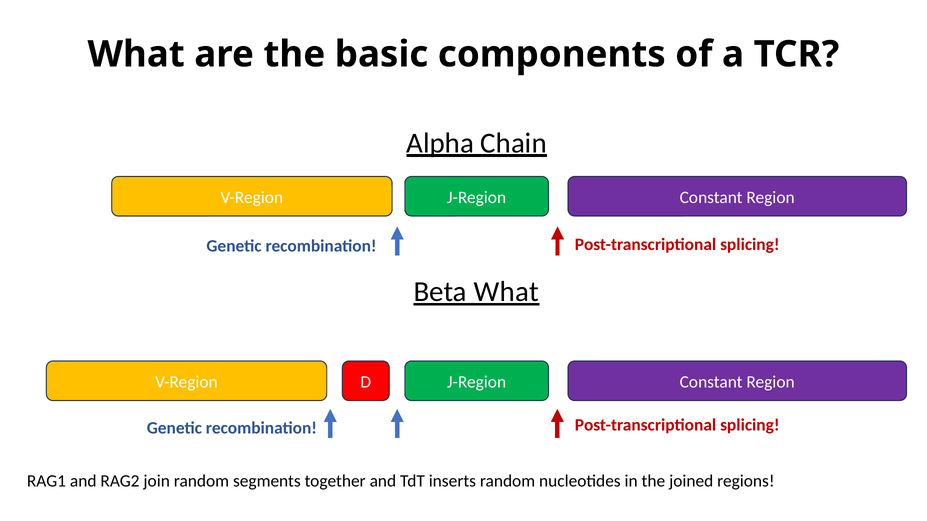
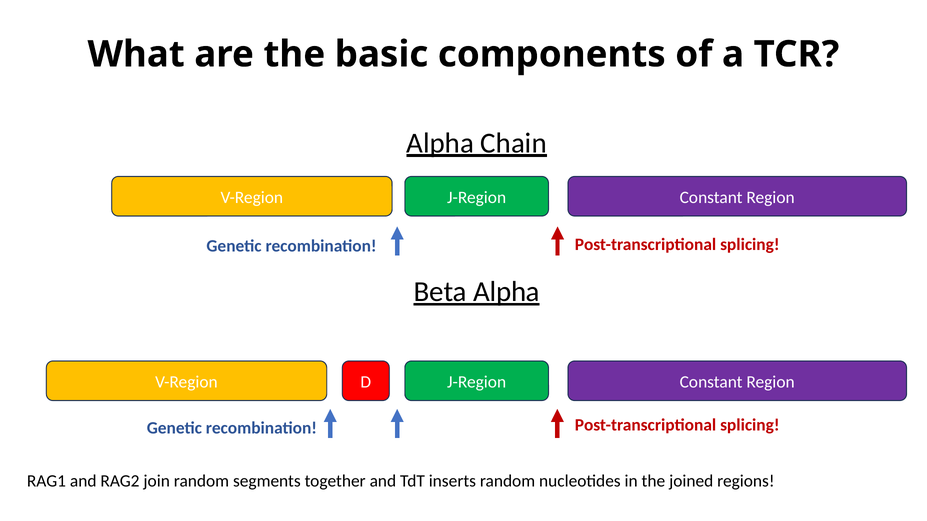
Beta What: What -> Alpha (507, 292)
